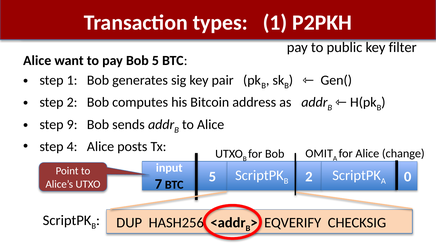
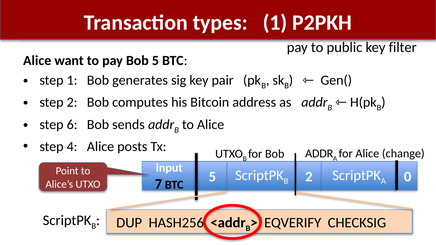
9: 9 -> 6 (72, 125)
OMIT: OMIT -> ADDR (319, 154)
